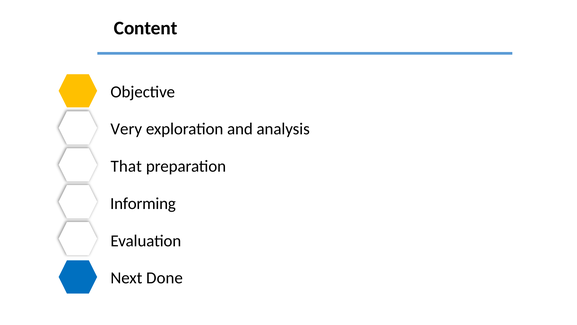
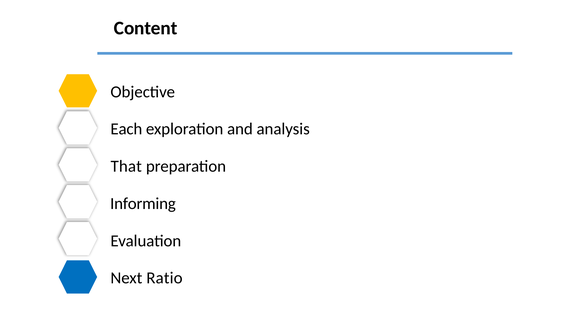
Very: Very -> Each (126, 129)
Done: Done -> Ratio (164, 278)
